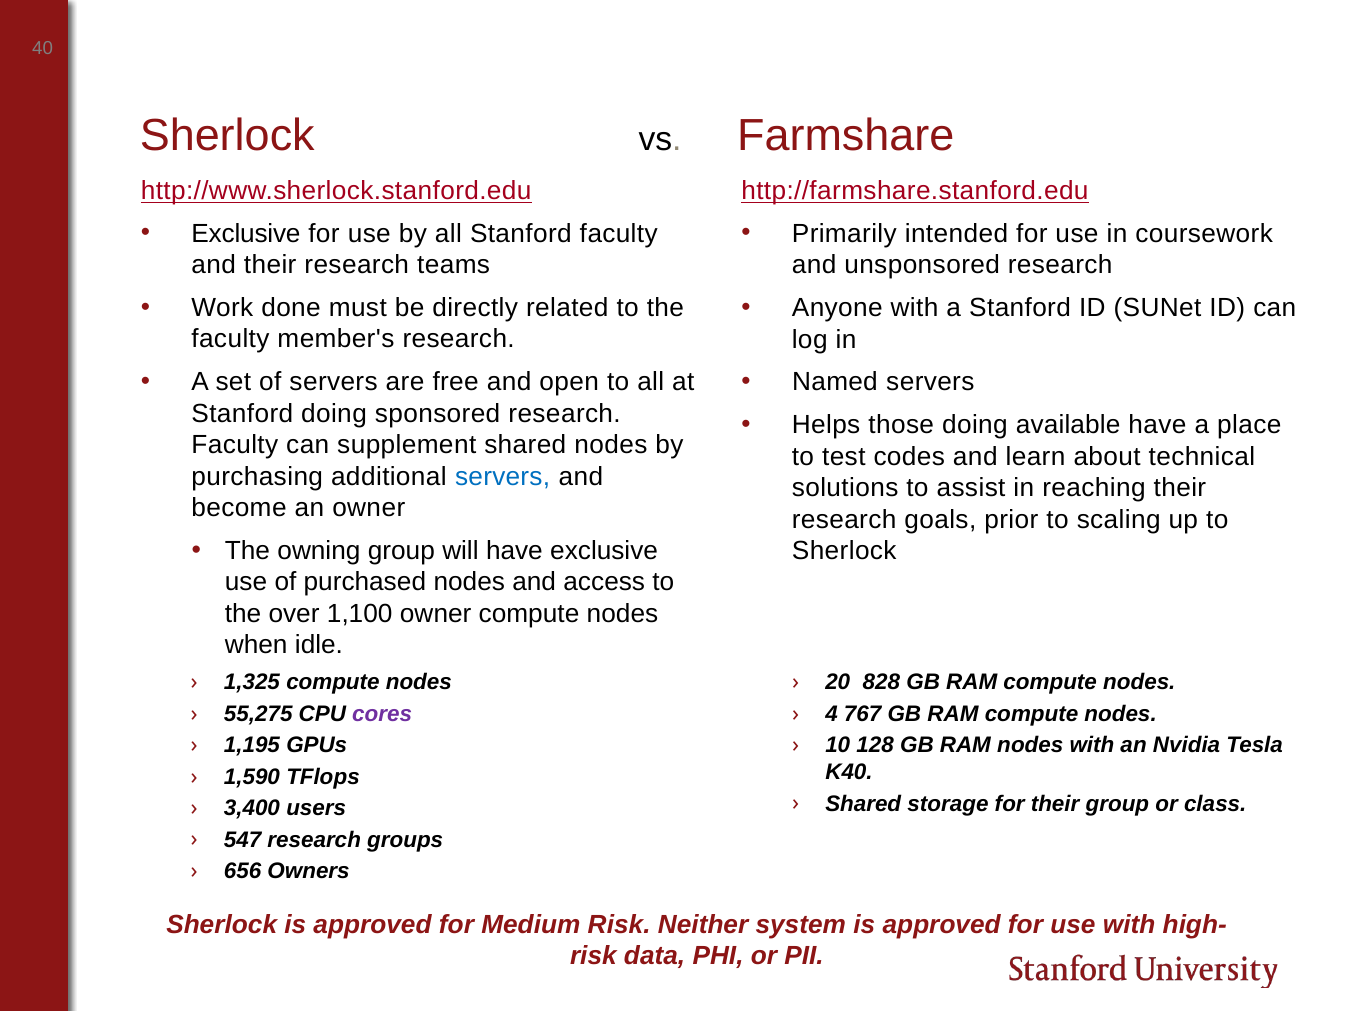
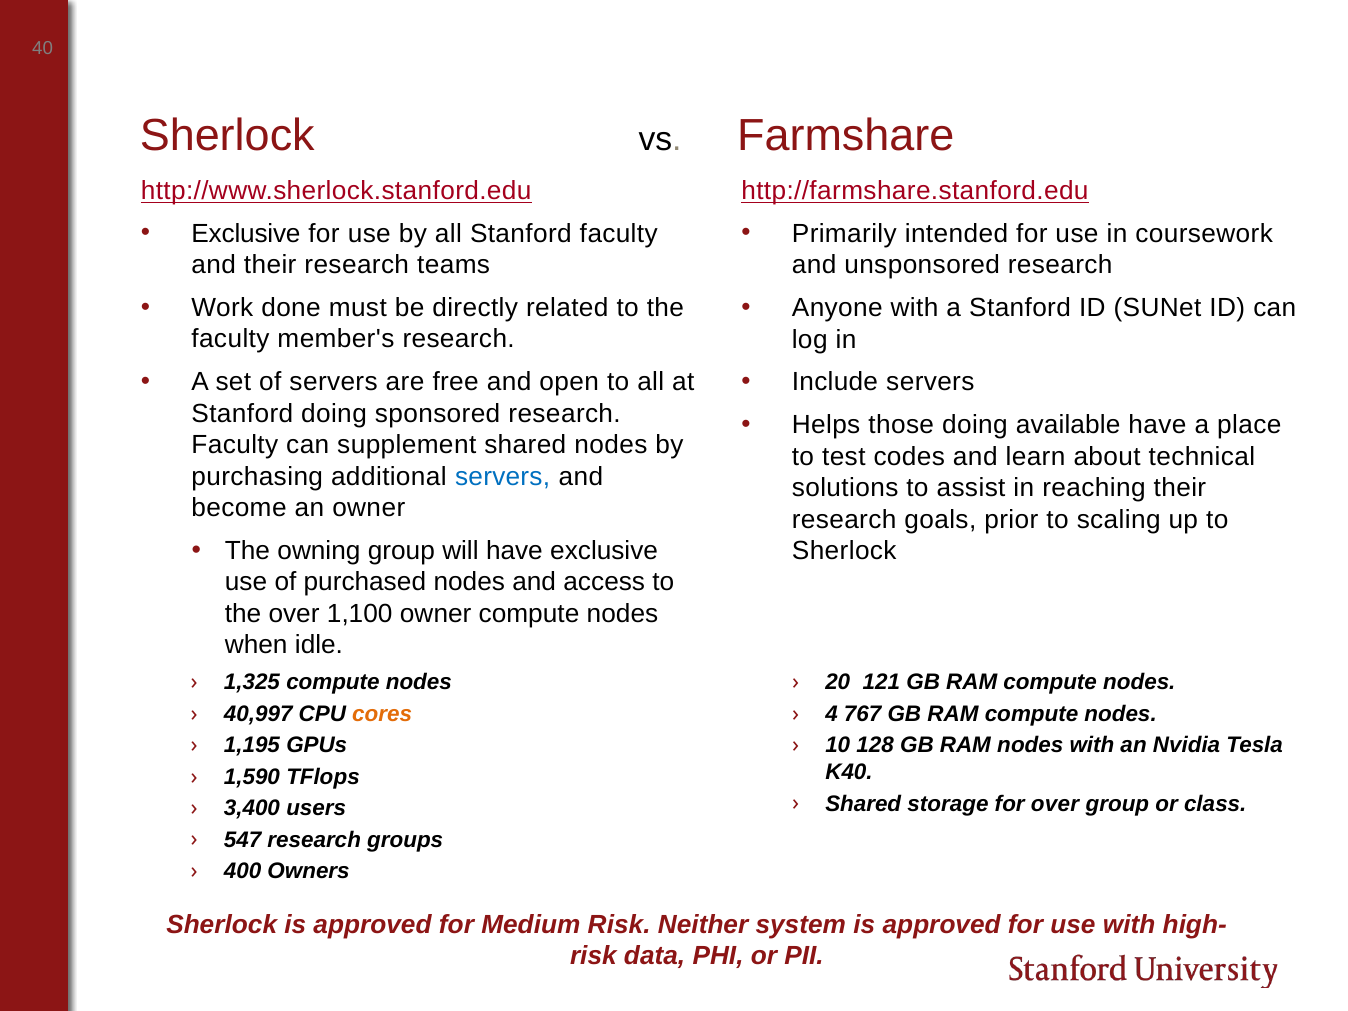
Named: Named -> Include (835, 382)
828: 828 -> 121 (881, 682)
55,275: 55,275 -> 40,997 (258, 714)
cores colour: purple -> orange (382, 714)
for their: their -> over (1055, 804)
656: 656 -> 400 (243, 871)
